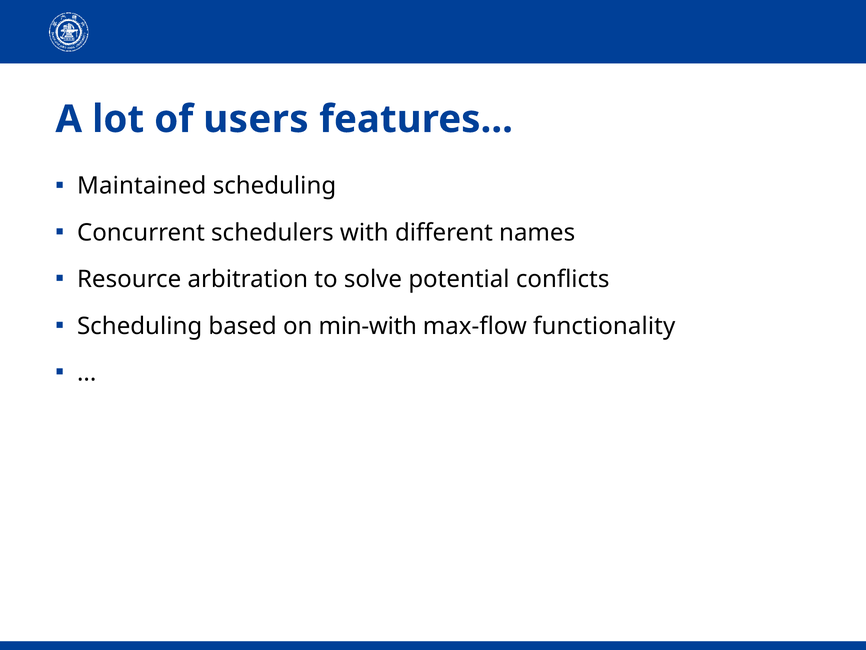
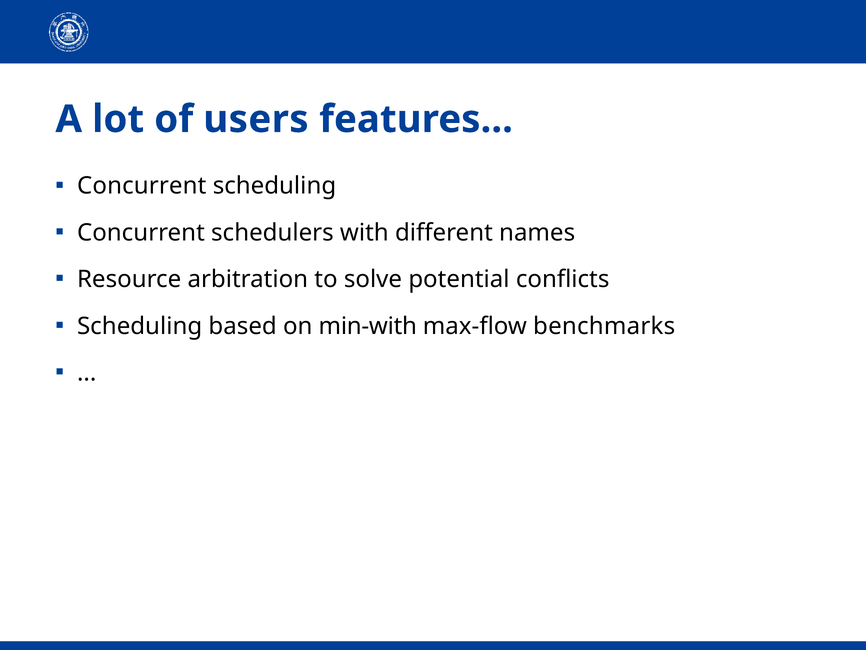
Maintained: Maintained -> Concurrent (142, 186)
functionality: functionality -> benchmarks (604, 326)
